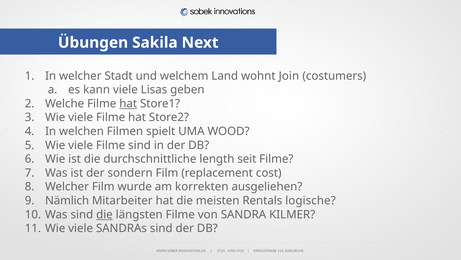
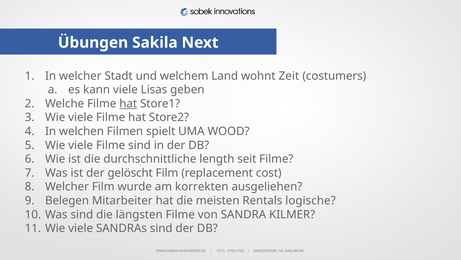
Join: Join -> Zeit (289, 76)
sondern: sondern -> gelöscht (130, 173)
Nämlich: Nämlich -> Belegen (67, 200)
die underline: present -> none (104, 214)
